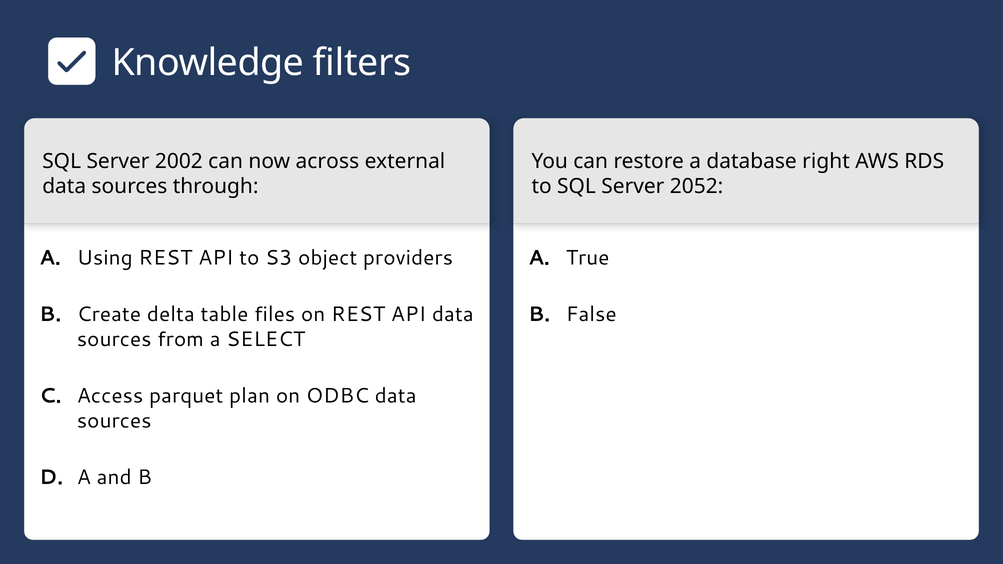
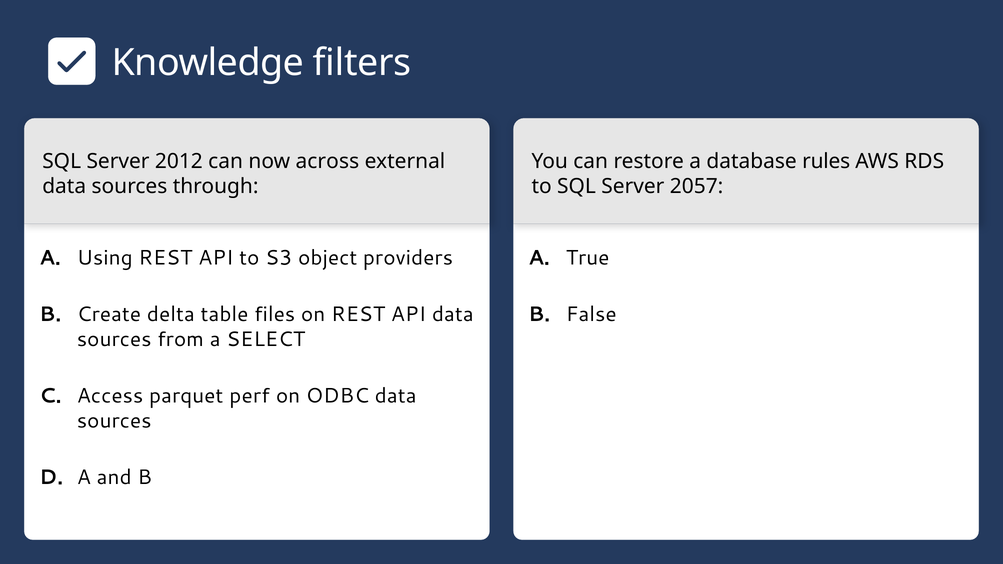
2002: 2002 -> 2012 (179, 161)
right: right -> rules (826, 161)
2052: 2052 -> 2057 (697, 187)
plan: plan -> perf (250, 396)
